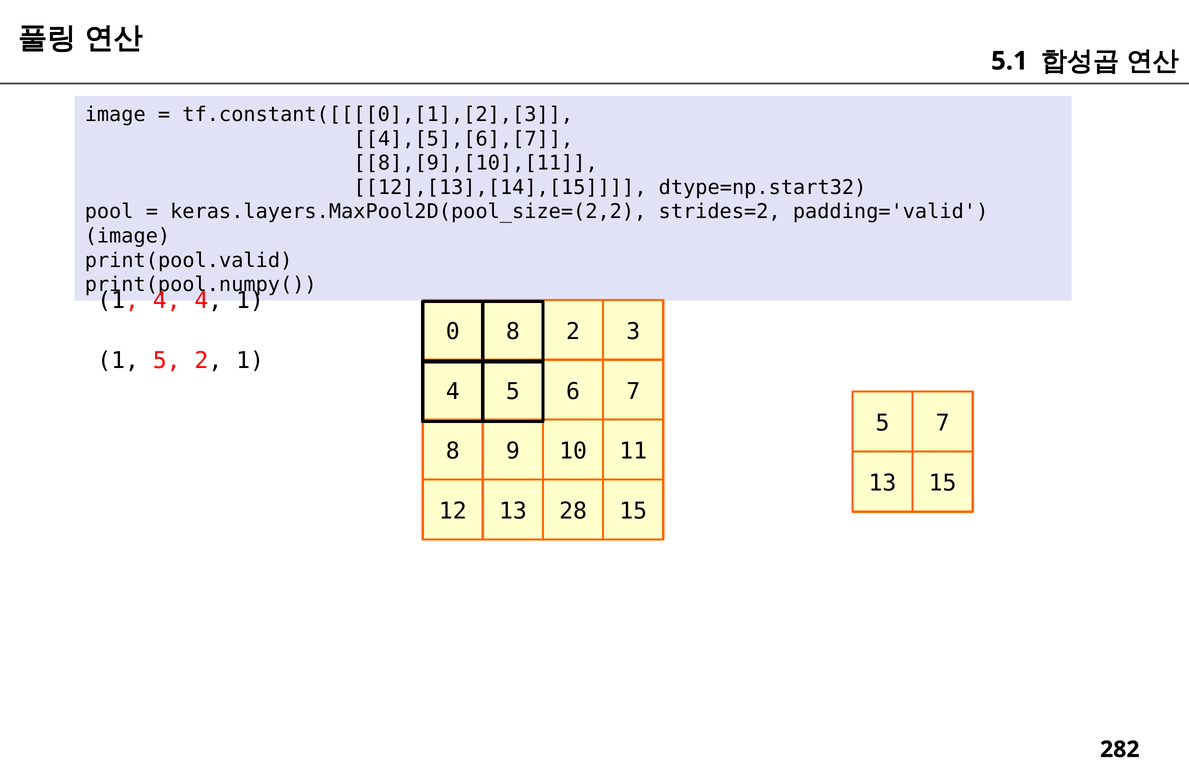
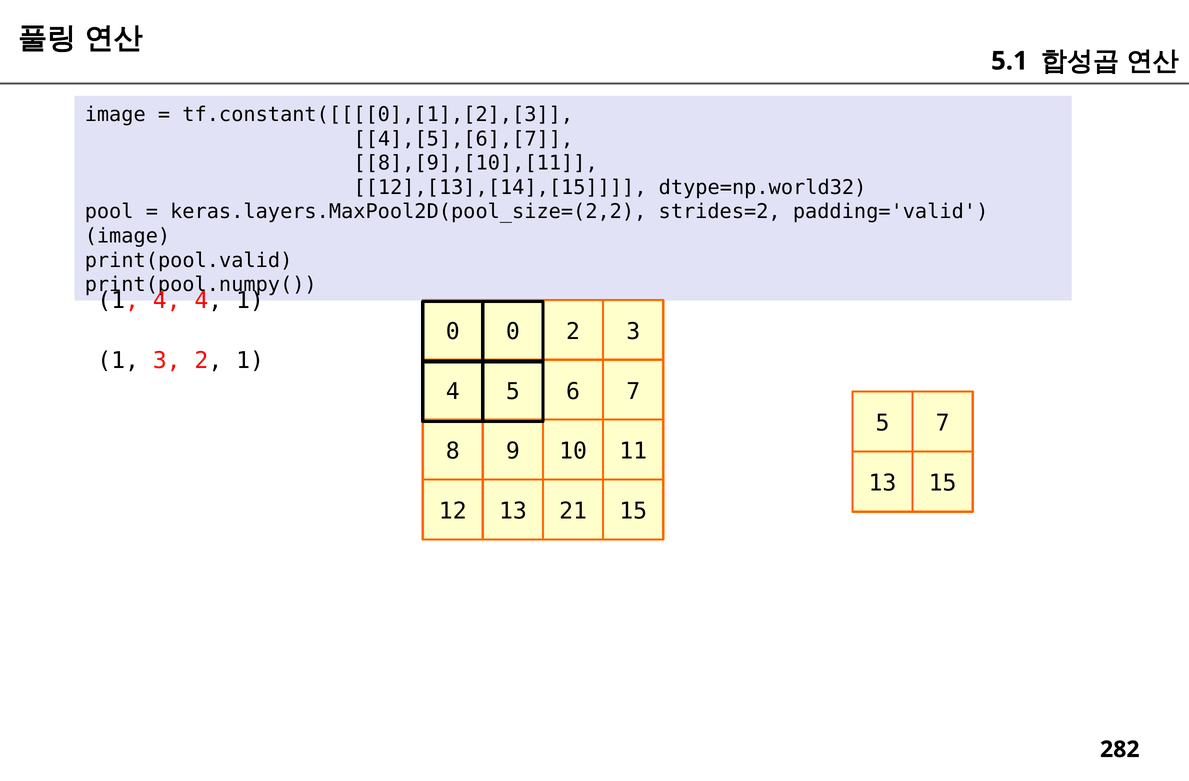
dtype=np.start32: dtype=np.start32 -> dtype=np.world32 (763, 187)
0 8: 8 -> 0 (513, 332)
5: 5 -> 3 (167, 361)
28: 28 -> 21 (573, 511)
